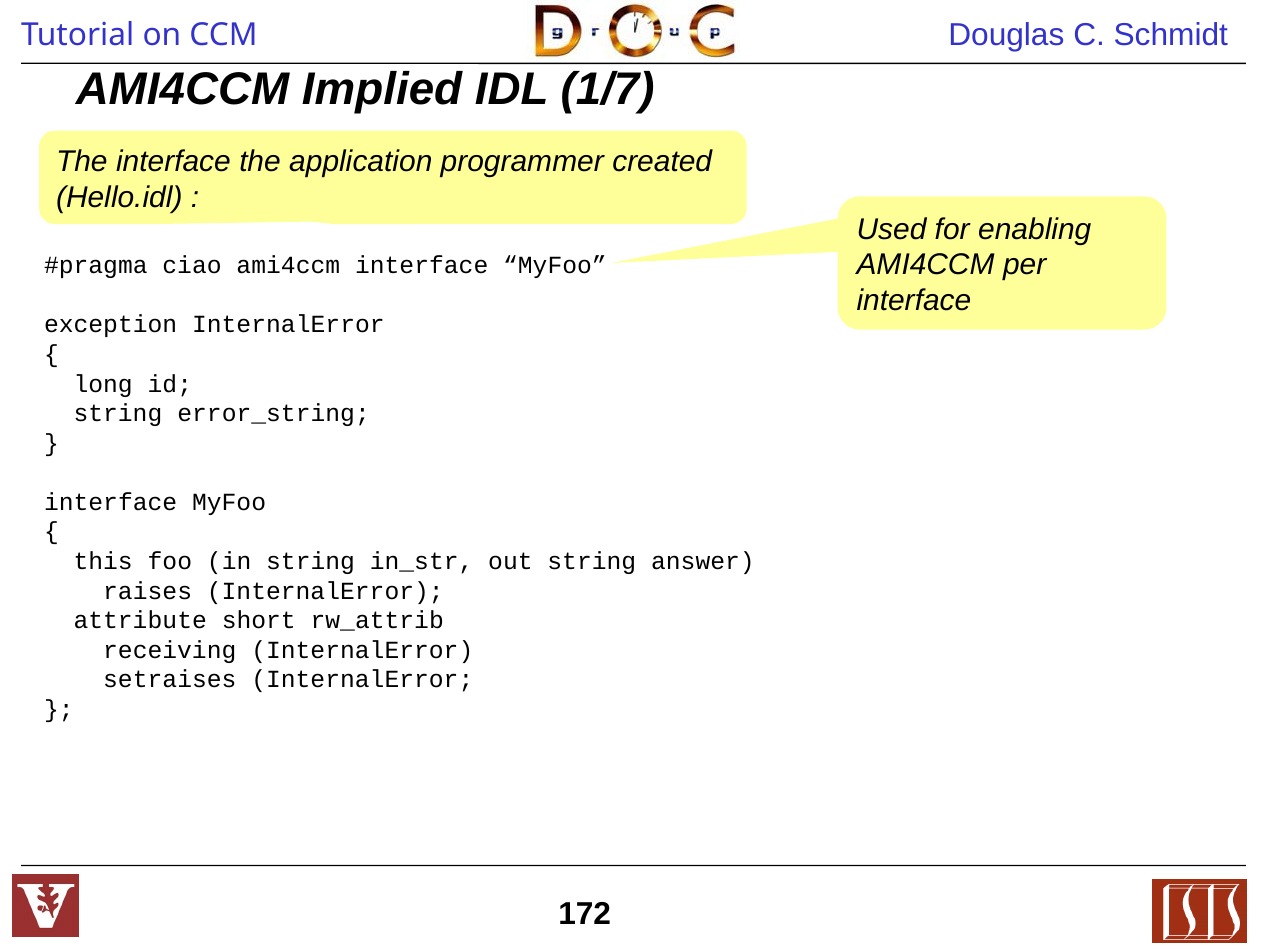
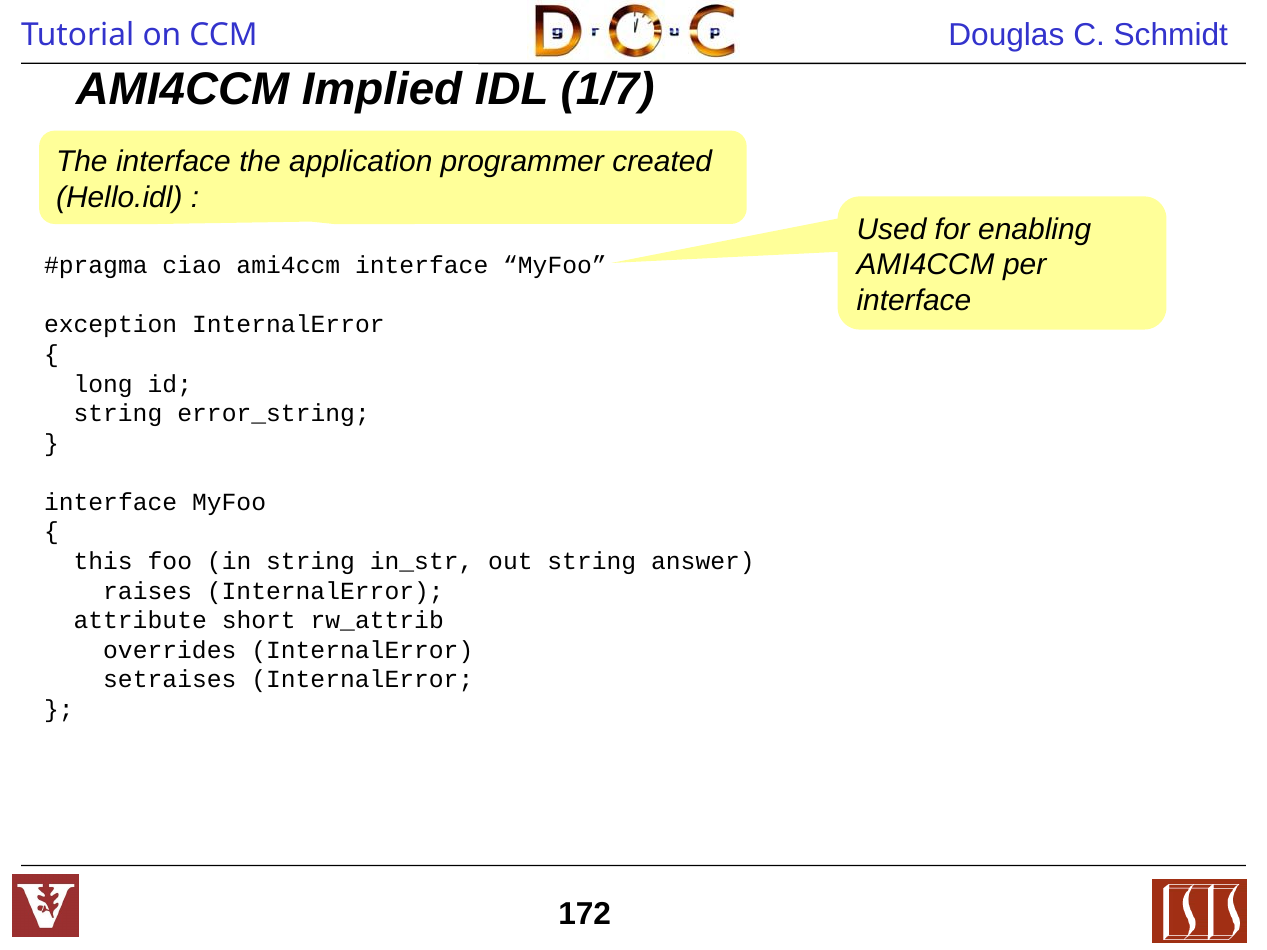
receiving: receiving -> overrides (170, 650)
